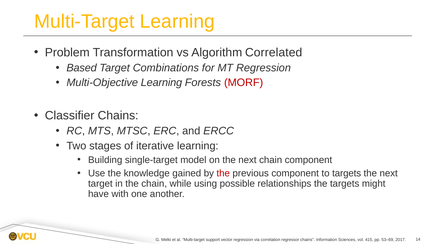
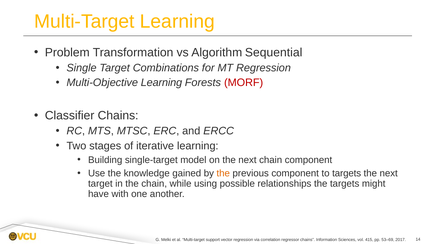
Correlated: Correlated -> Sequential (274, 52)
Based: Based -> Single (82, 68)
the colour: red -> orange (223, 173)
